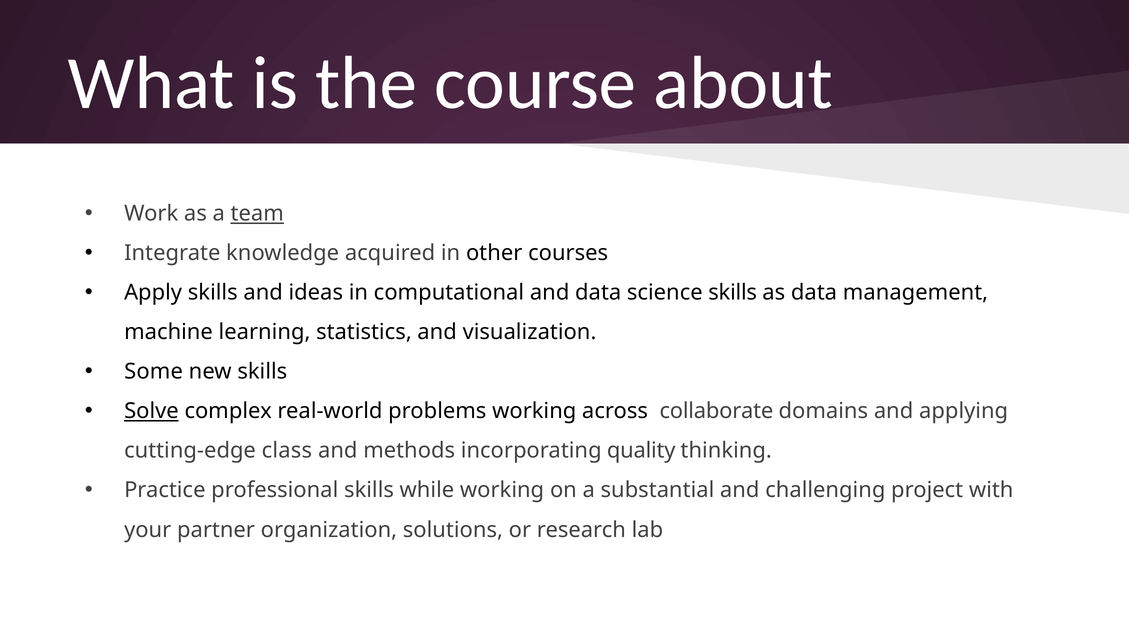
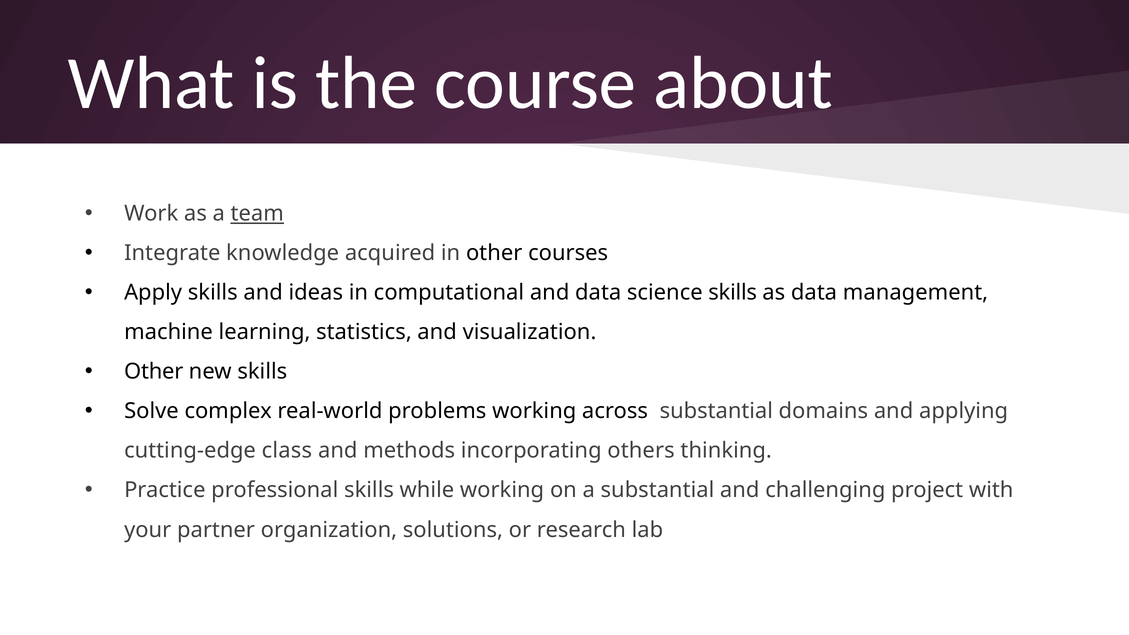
Some: Some -> Other (154, 372)
Solve underline: present -> none (151, 411)
across collaborate: collaborate -> substantial (716, 411)
quality: quality -> others (641, 451)
